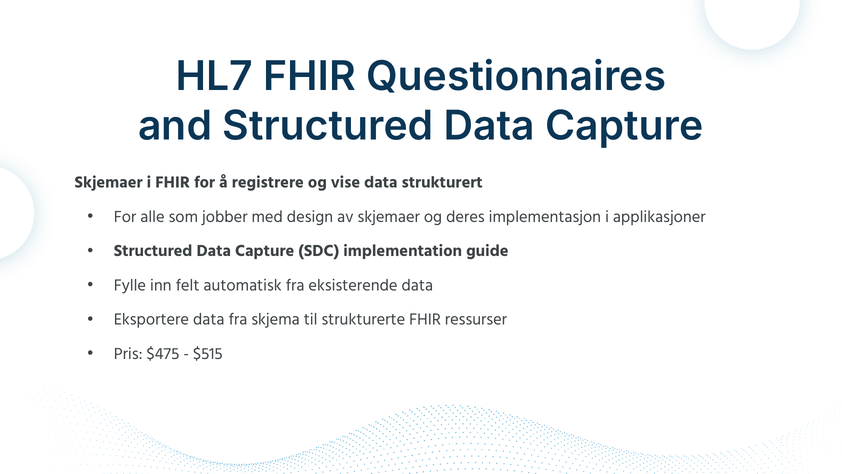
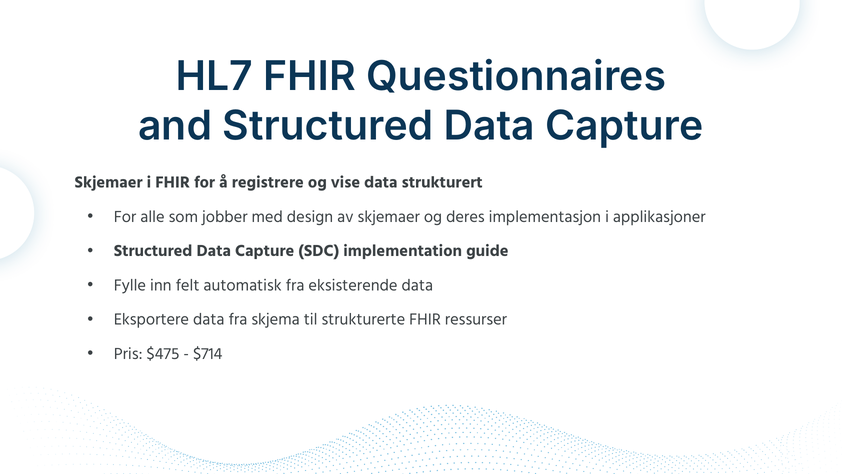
$515: $515 -> $714 (208, 354)
